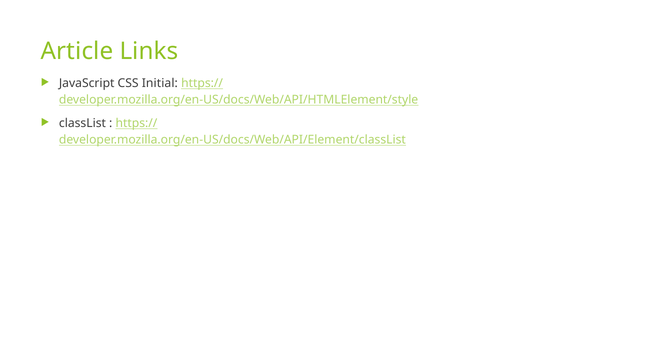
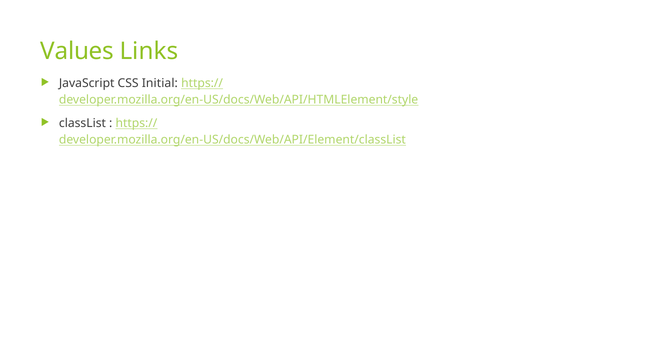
Article: Article -> Values (77, 51)
